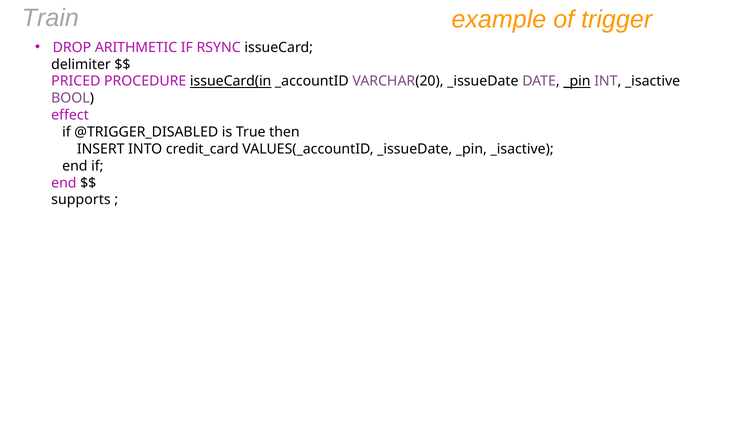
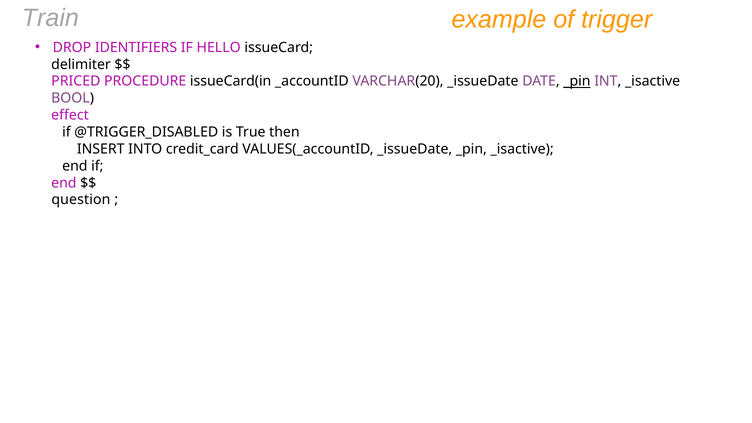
ARITHMETIC: ARITHMETIC -> IDENTIFIERS (136, 48)
RSYNC: RSYNC -> HELLO (219, 48)
issueCard(in underline: present -> none (231, 81)
supports: supports -> question (81, 200)
